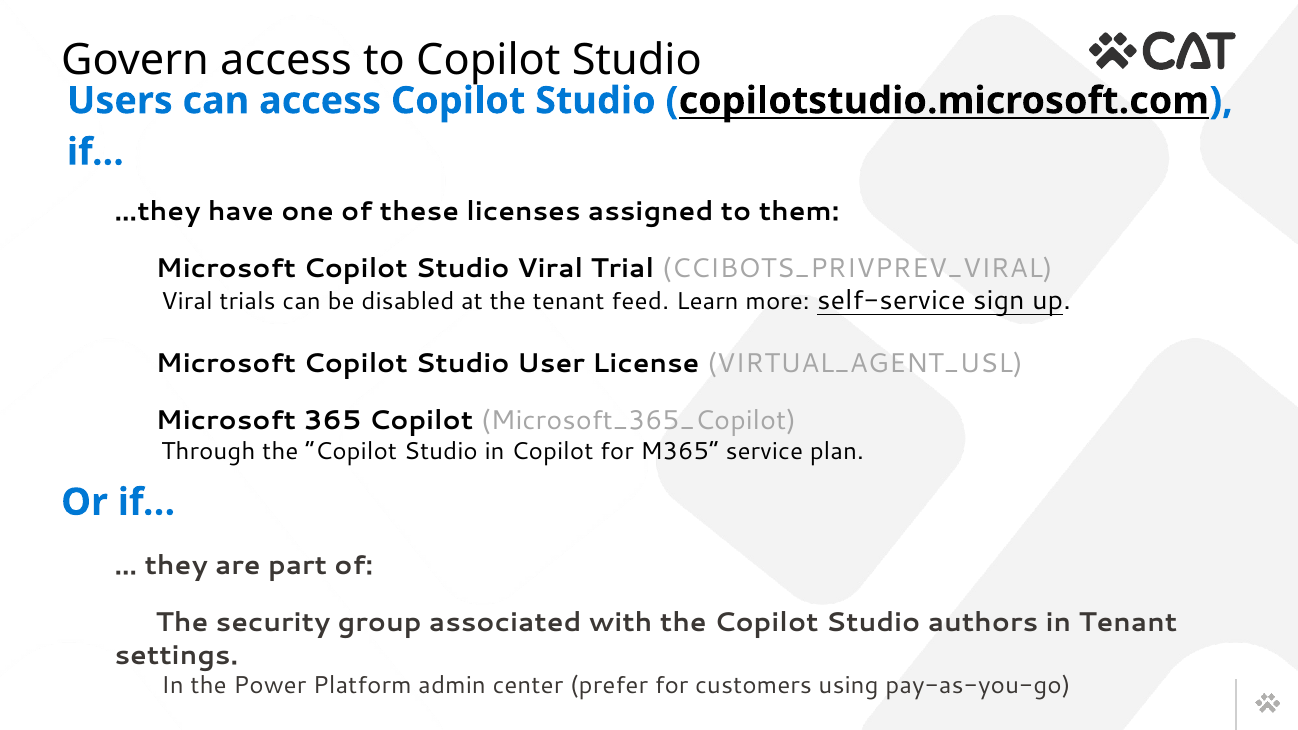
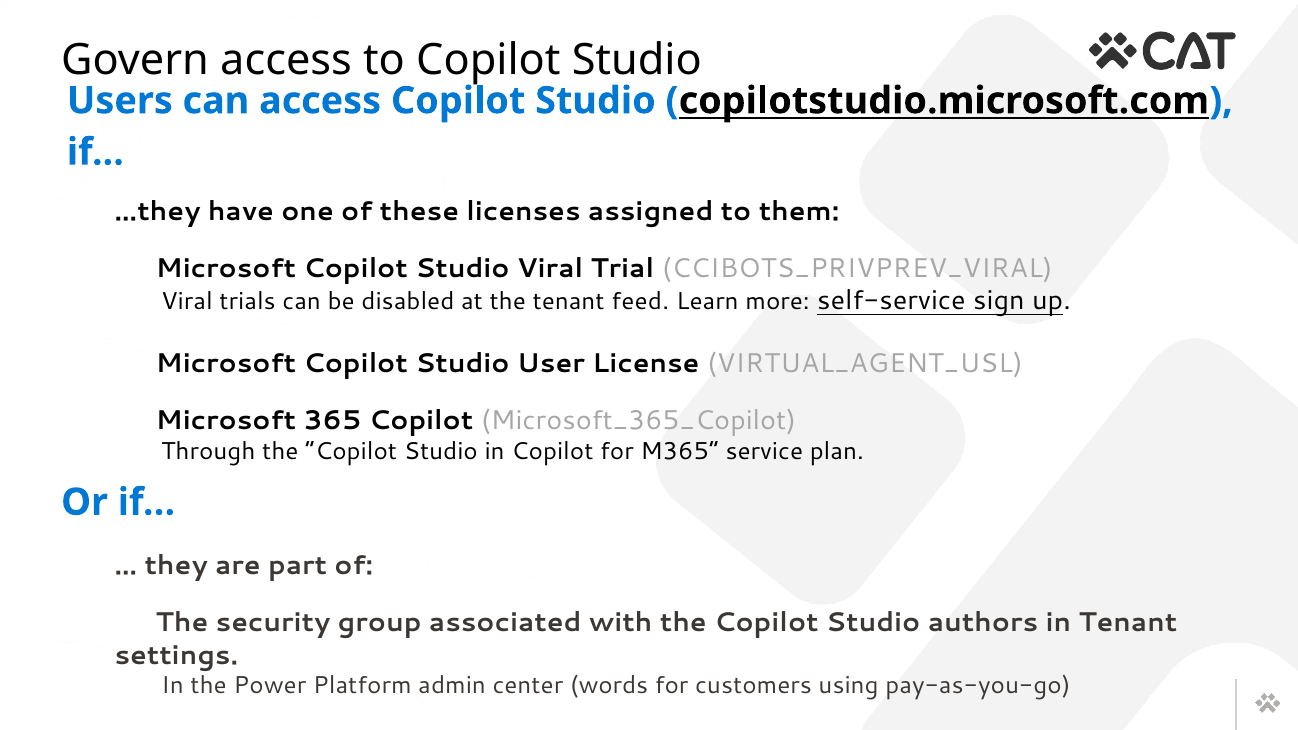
prefer: prefer -> words (609, 686)
